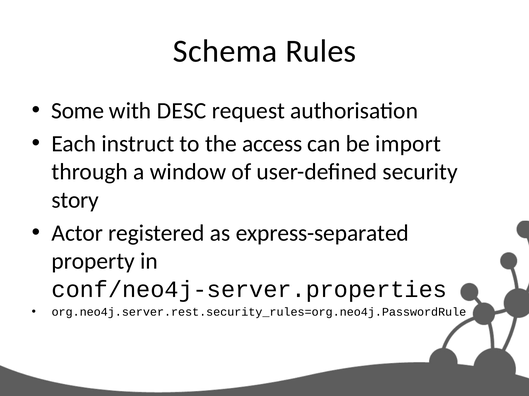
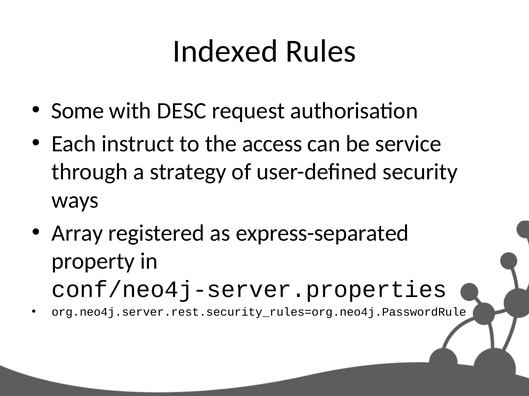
Schema: Schema -> Indexed (225, 51)
import: import -> service (408, 144)
window: window -> strategy (188, 172)
story: story -> ways (75, 200)
Actor: Actor -> Array (77, 233)
